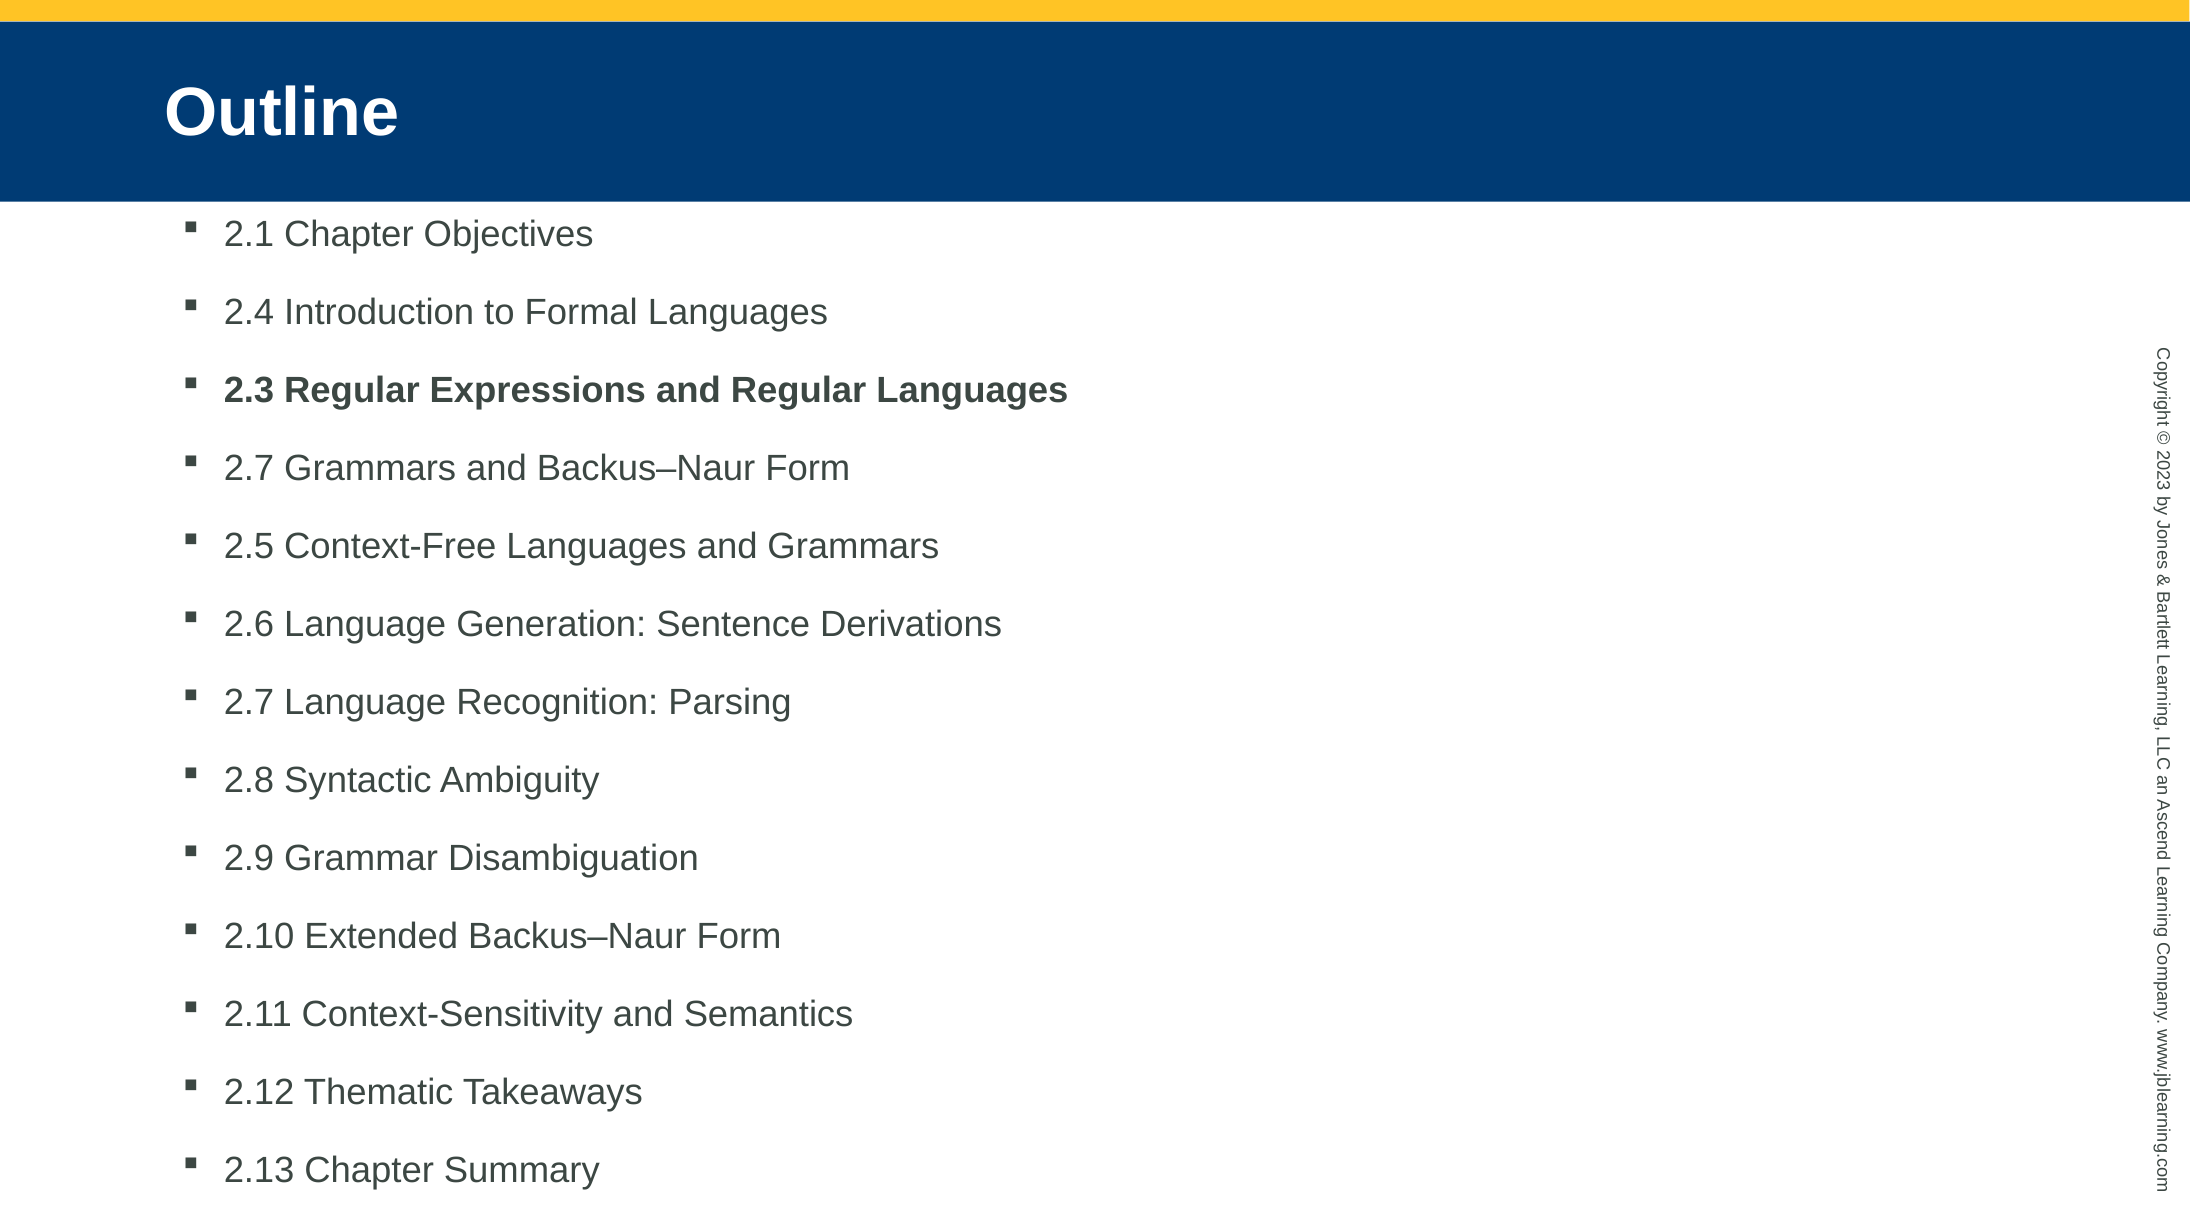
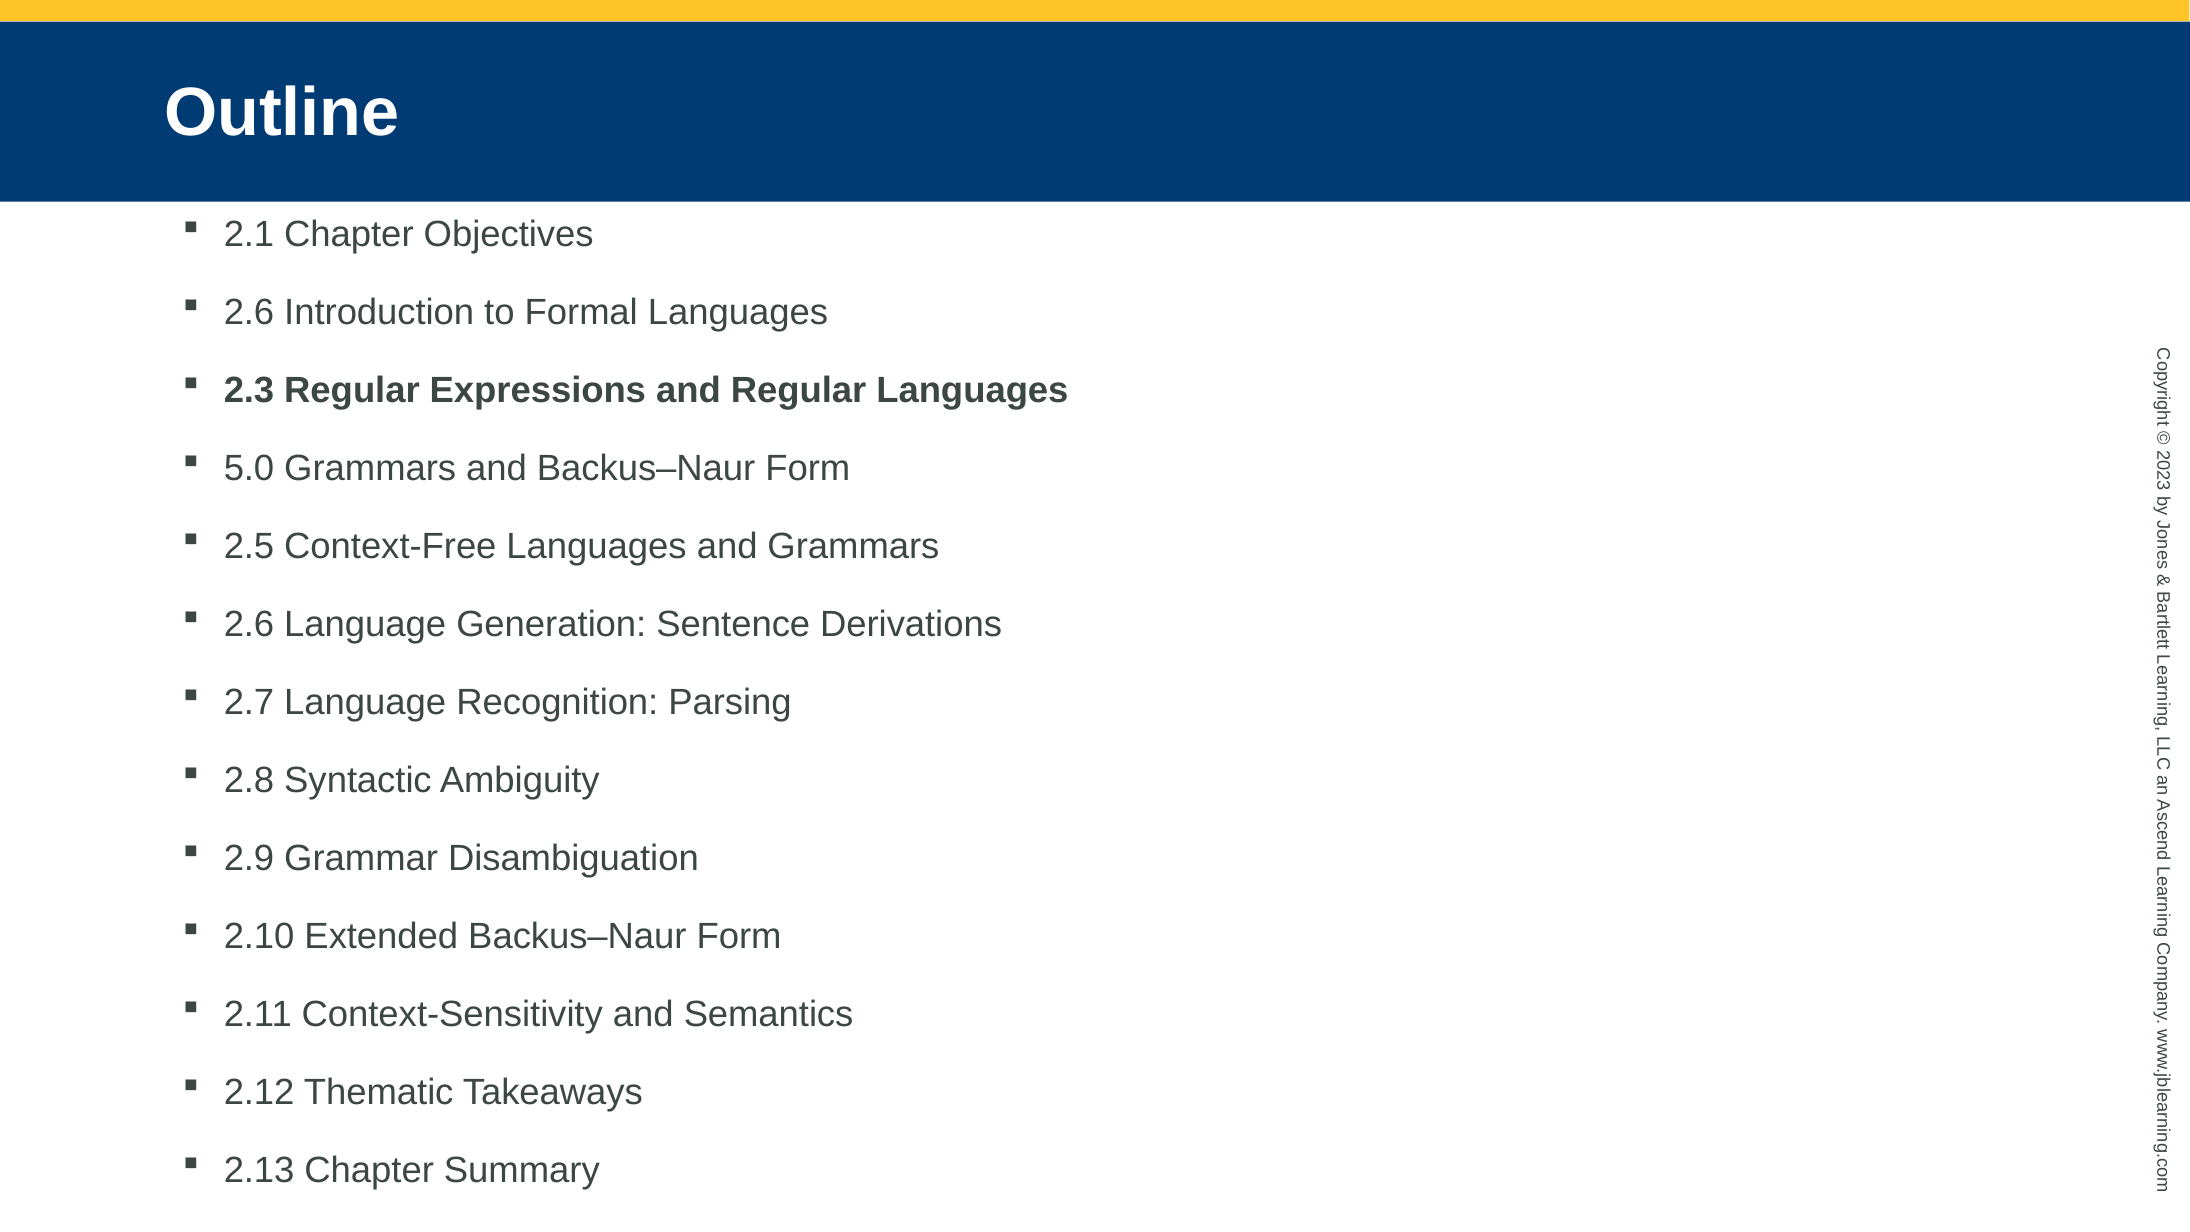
2.4: 2.4 -> 2.6 (249, 312)
2.7: 2.7 -> 5.0 (249, 468)
